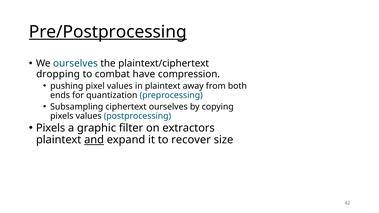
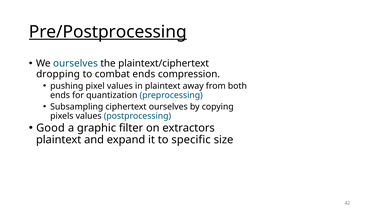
combat have: have -> ends (144, 74)
Pixels: Pixels -> Good (50, 128)
and underline: present -> none (94, 140)
recover: recover -> specific (191, 140)
